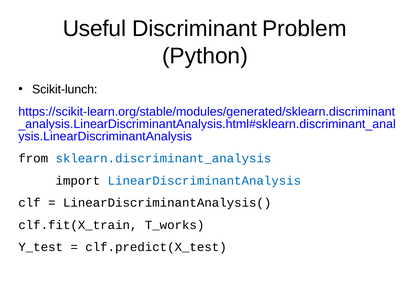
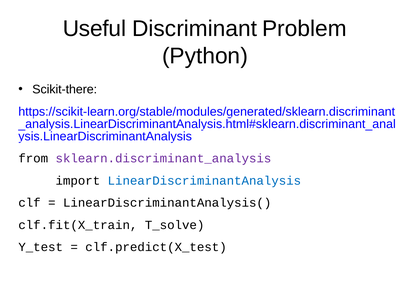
Scikit-lunch: Scikit-lunch -> Scikit-there (65, 90)
sklearn.discriminant_analysis colour: blue -> purple (163, 159)
T_works: T_works -> T_solve (175, 225)
